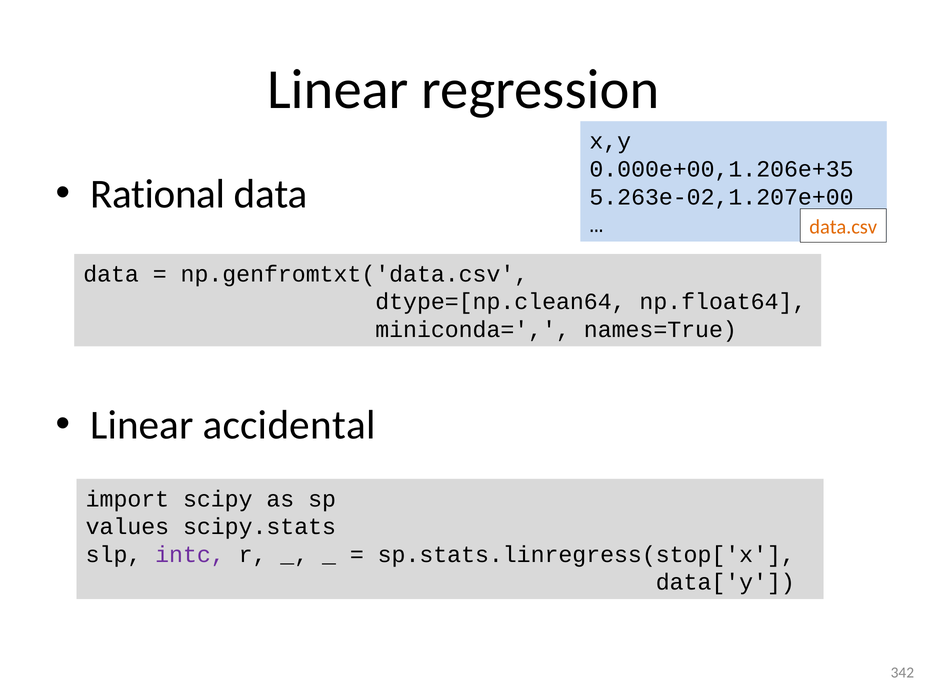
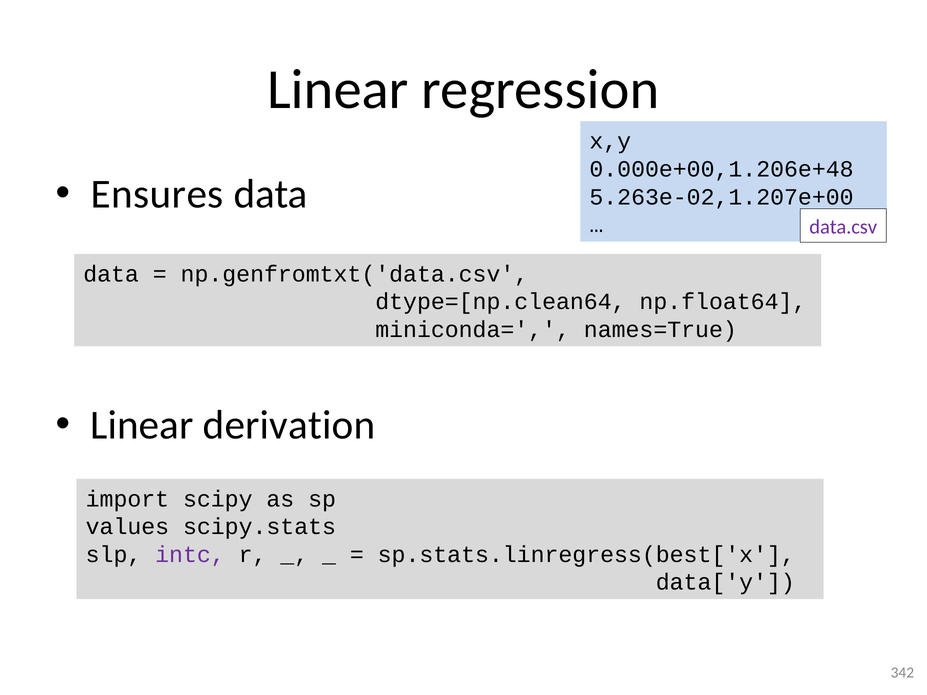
0.000e+00,1.206e+35: 0.000e+00,1.206e+35 -> 0.000e+00,1.206e+48 (722, 169)
Rational: Rational -> Ensures (157, 194)
data.csv colour: orange -> purple (843, 227)
accidental: accidental -> derivation (289, 425)
sp.stats.linregress(stop['x: sp.stats.linregress(stop['x -> sp.stats.linregress(best['x (586, 555)
